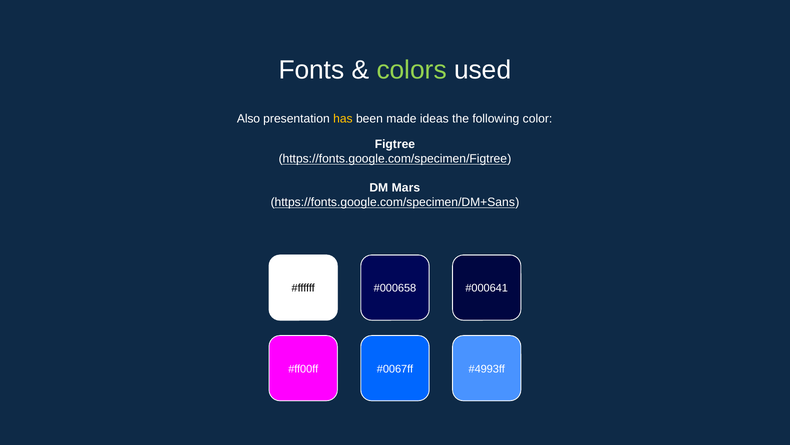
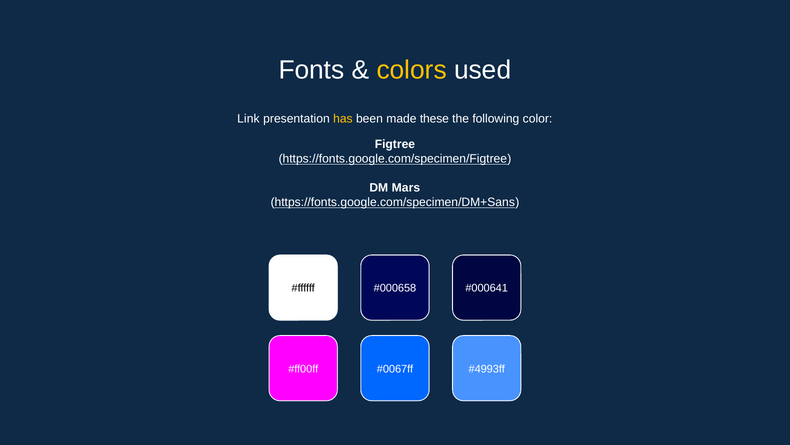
colors colour: light green -> yellow (412, 70)
Also: Also -> Link (248, 119)
ideas: ideas -> these (434, 119)
